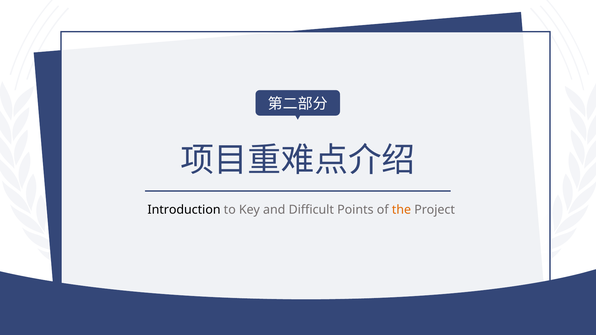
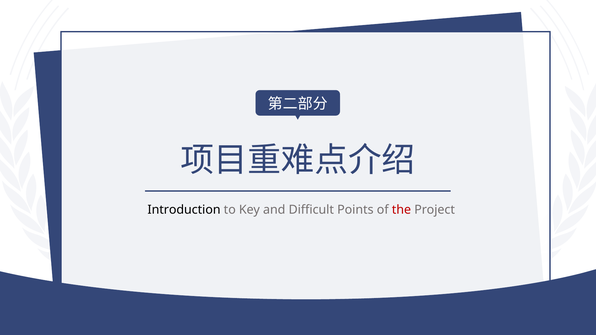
the colour: orange -> red (401, 210)
